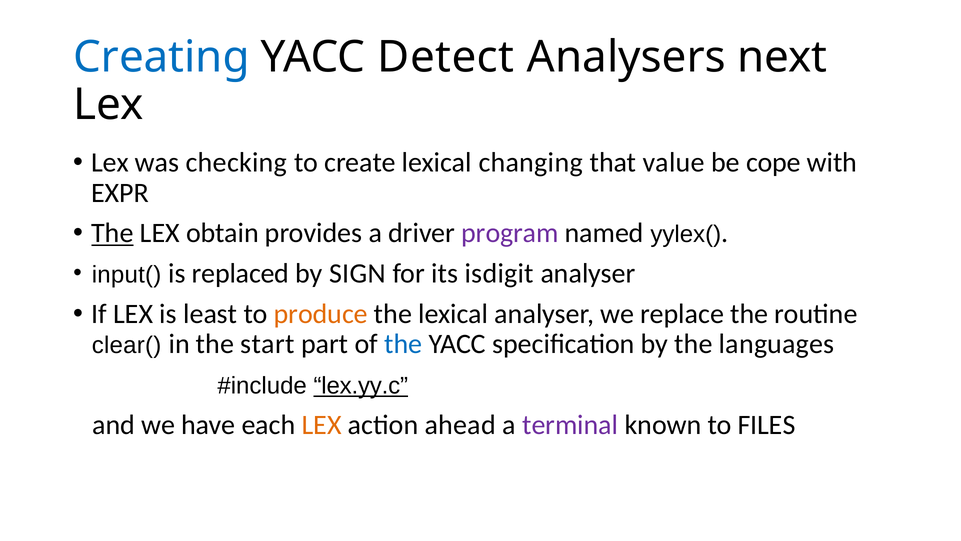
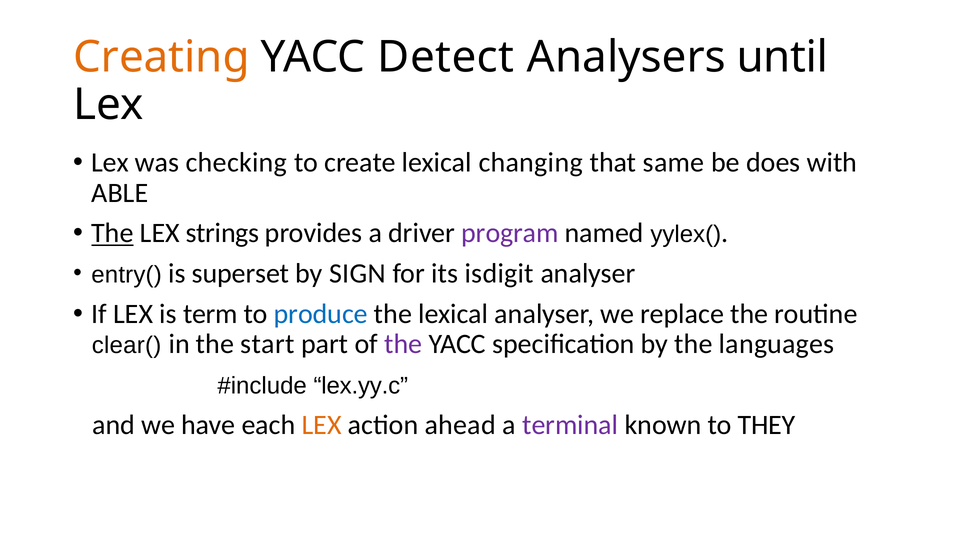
Creating colour: blue -> orange (161, 57)
next: next -> until (782, 57)
value: value -> same (674, 162)
cope: cope -> does (773, 162)
EXPR: EXPR -> ABLE (120, 193)
obtain: obtain -> strings (222, 233)
input(: input( -> entry( (127, 275)
replaced: replaced -> superset (240, 273)
least: least -> term (210, 314)
produce colour: orange -> blue (321, 314)
the colour: blue -> purple (403, 344)
lex.yy.c underline: present -> none (361, 386)
FILES: FILES -> THEY (767, 424)
